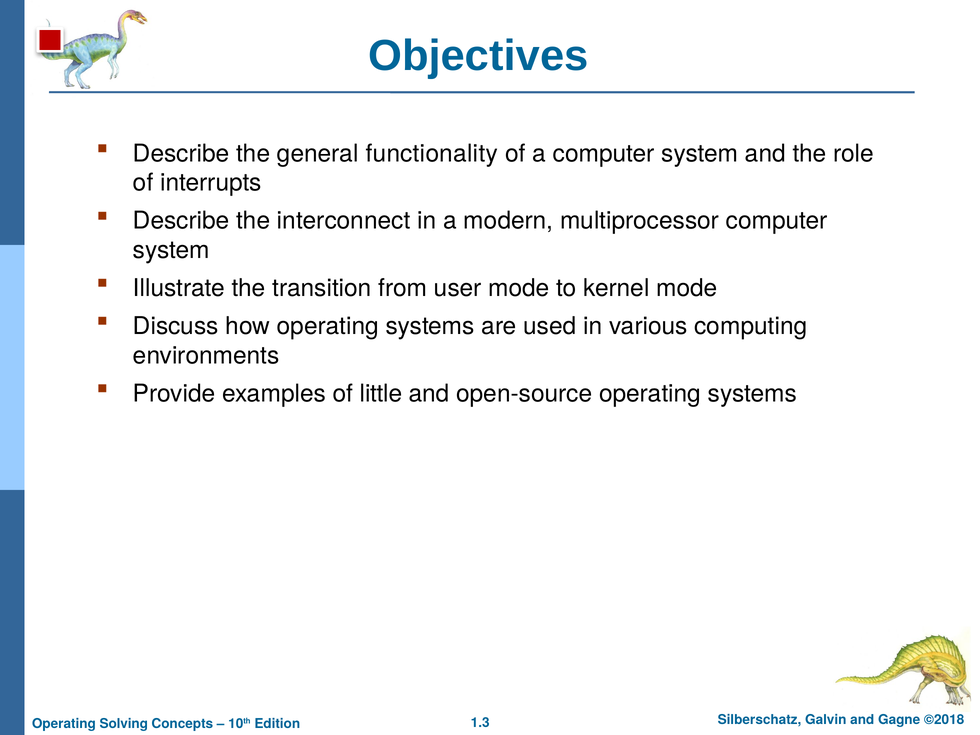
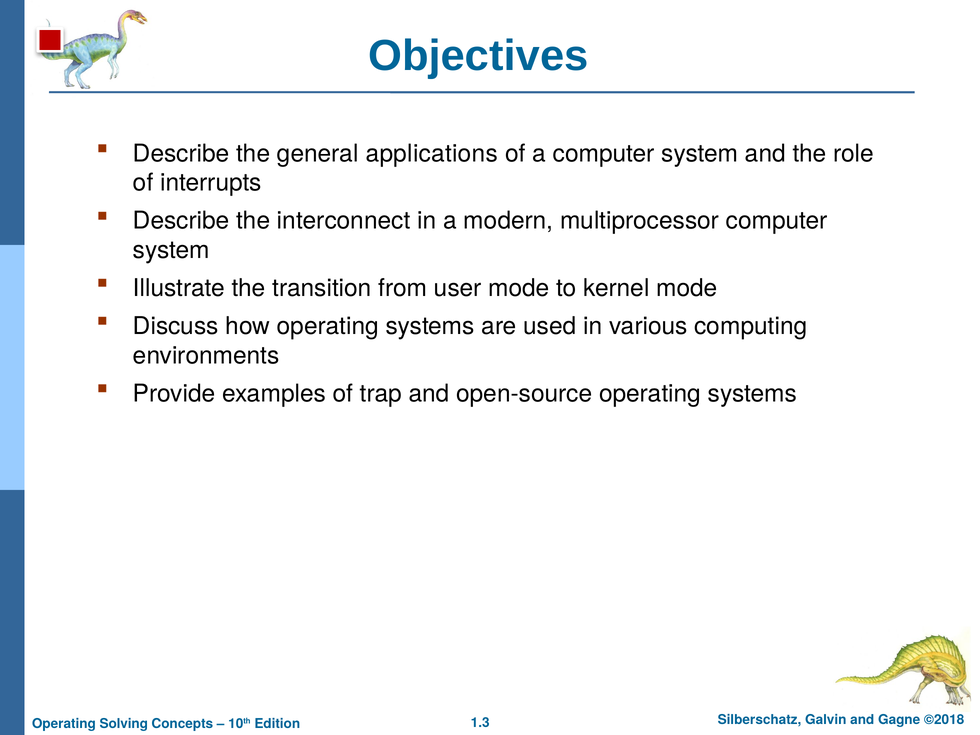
functionality: functionality -> applications (432, 153)
little: little -> trap (381, 394)
